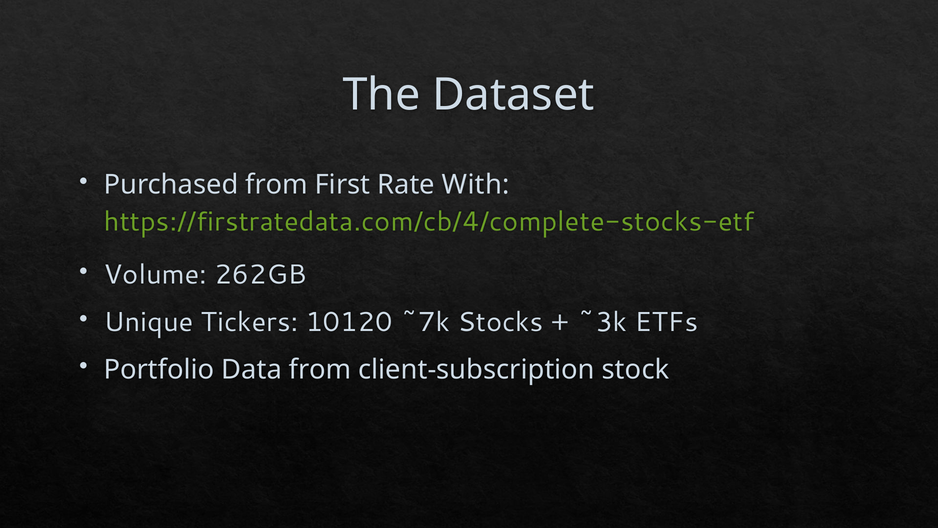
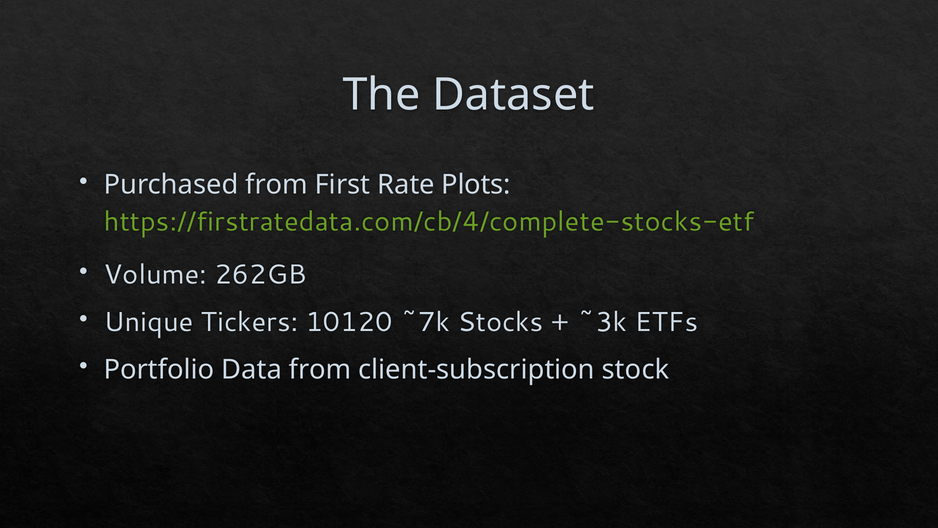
With: With -> Plots (476, 185)
